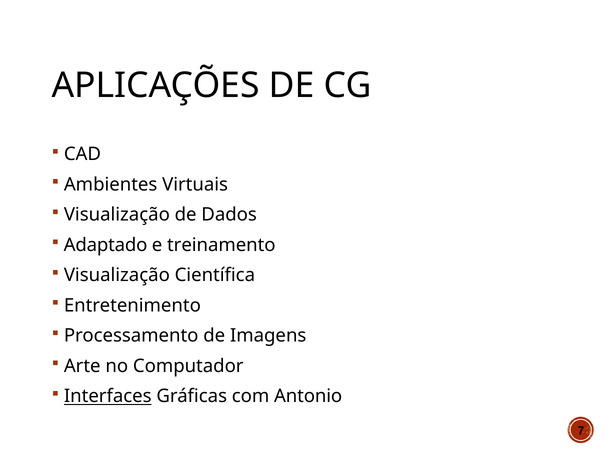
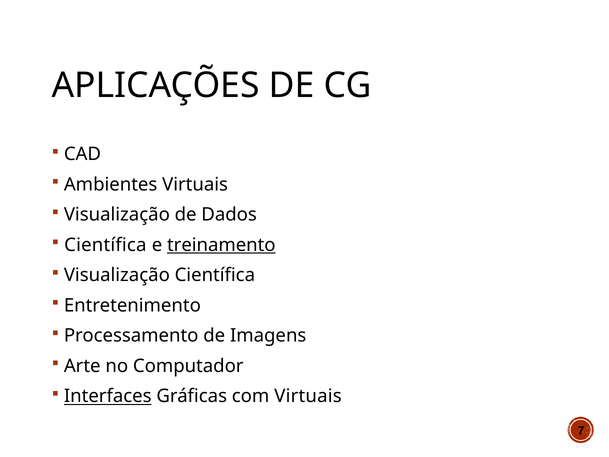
Adaptado: Adaptado -> Científica (105, 245)
treinamento underline: none -> present (221, 245)
com Antonio: Antonio -> Virtuais (308, 396)
